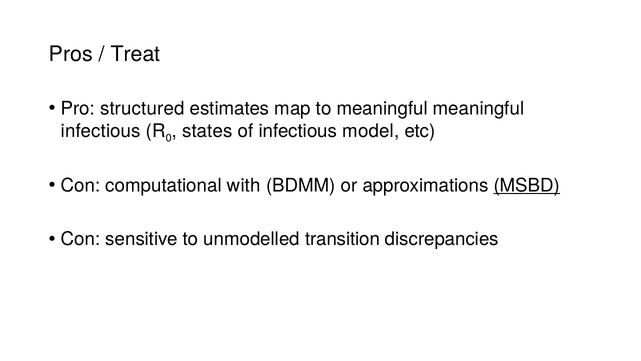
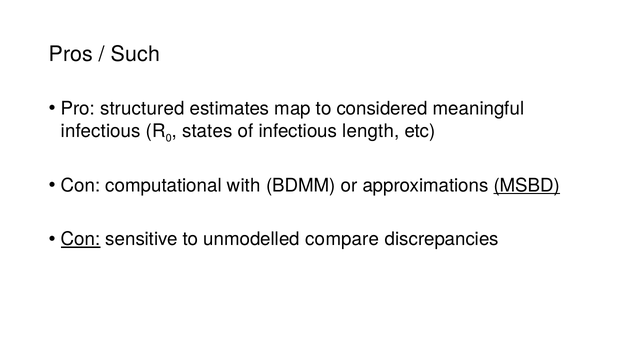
Treat: Treat -> Such (135, 54)
to meaningful: meaningful -> considered (382, 108)
model: model -> length (371, 131)
Con underline: none -> present (81, 239)
transition: transition -> compare (342, 239)
